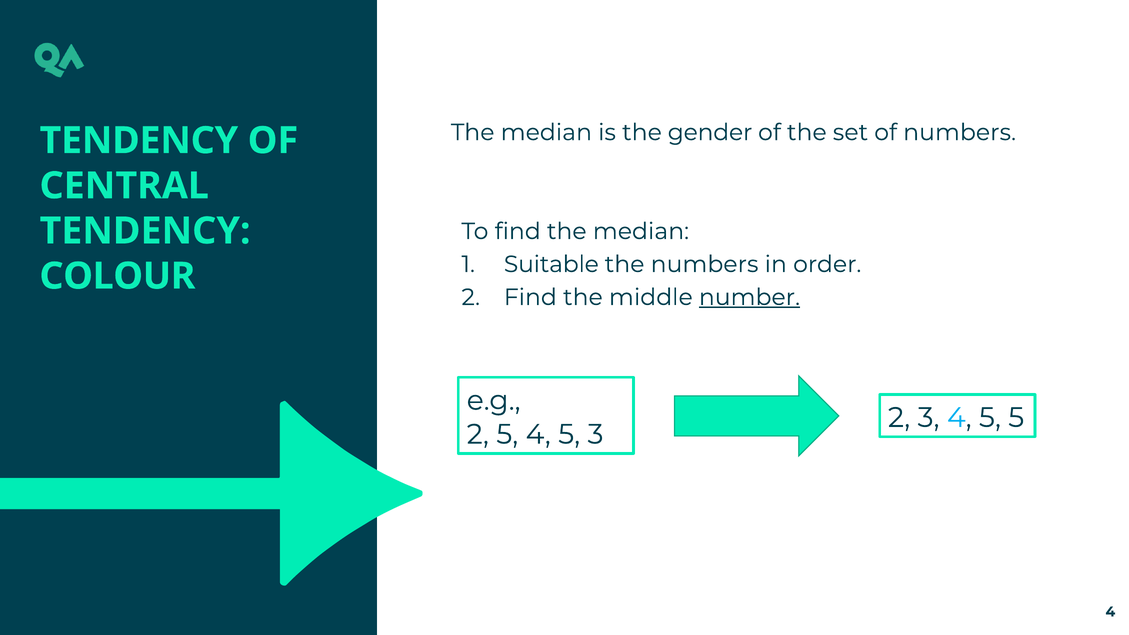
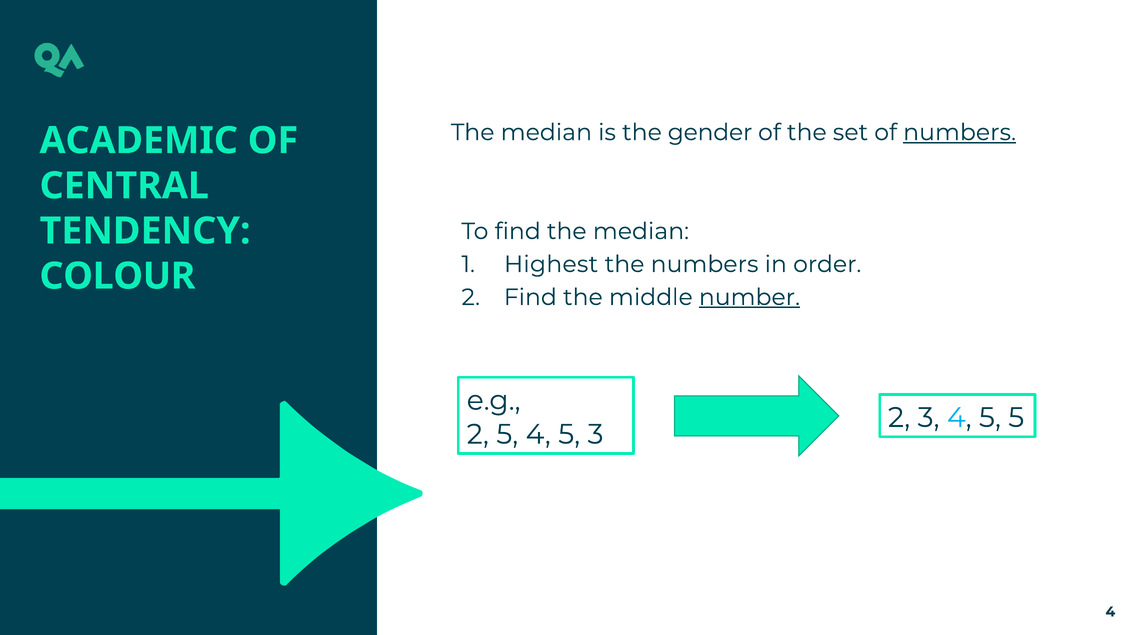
numbers underline: none -> present (960, 132)
TENDENCY: TENDENCY -> ACADEMIC (139, 141)
Suitable: Suitable -> Highest (551, 264)
